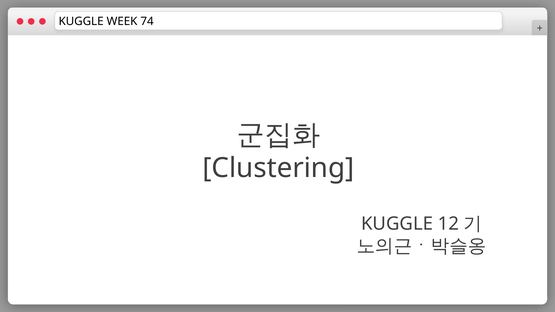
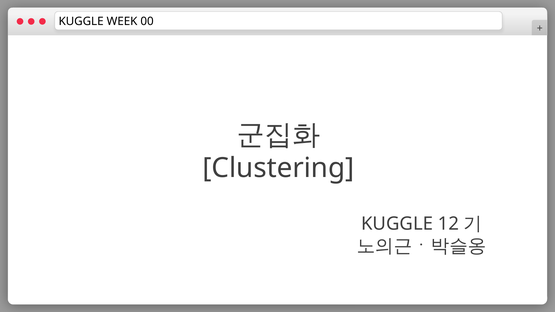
74: 74 -> 00 (147, 22)
